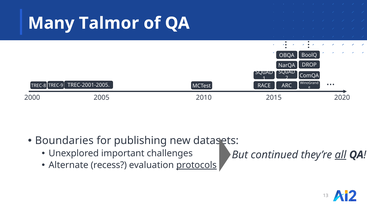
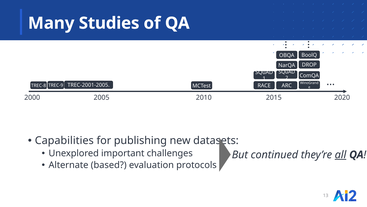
Talmor: Talmor -> Studies (109, 23)
Boundaries: Boundaries -> Capabilities (64, 140)
recess: recess -> based (109, 165)
protocols underline: present -> none (196, 165)
